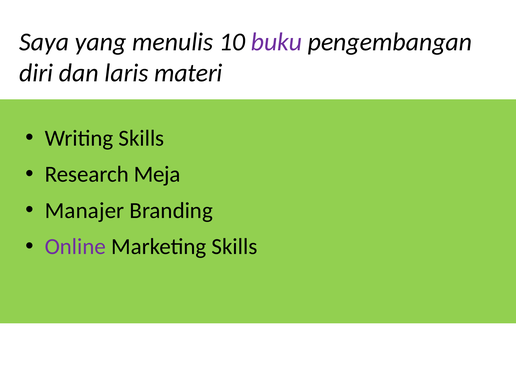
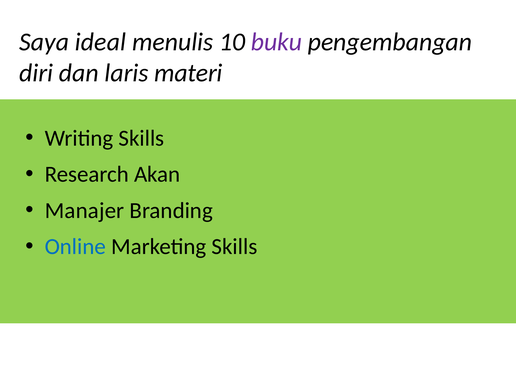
yang: yang -> ideal (100, 42)
Meja: Meja -> Akan (157, 174)
Online colour: purple -> blue (75, 247)
